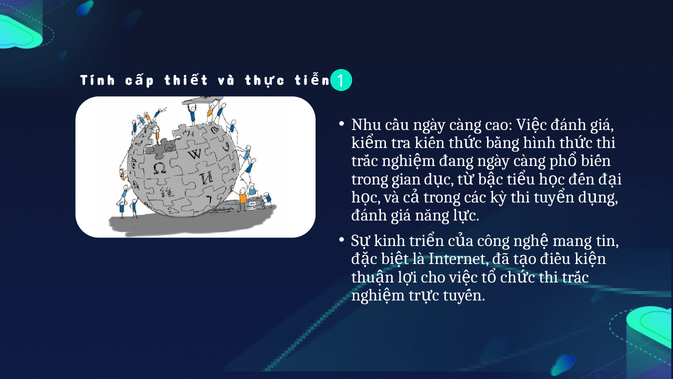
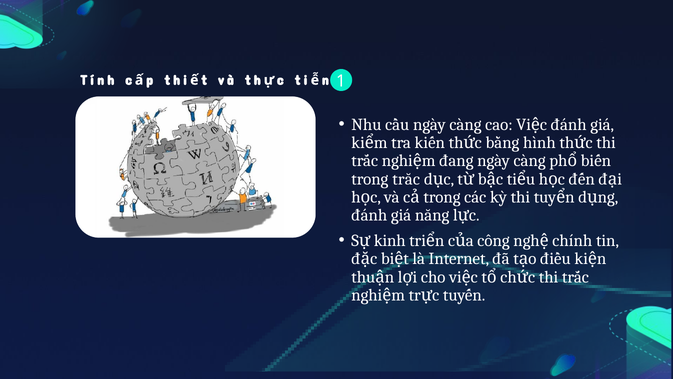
gian: gian -> trắc (406, 179)
mang: mang -> chính (572, 240)
